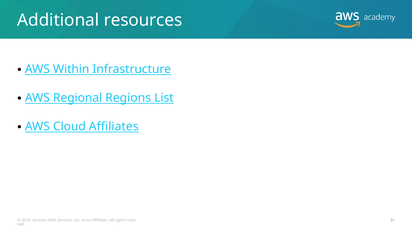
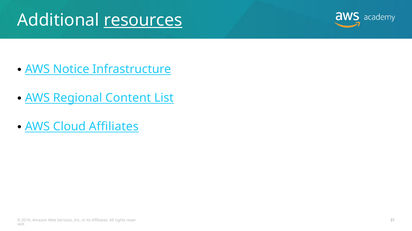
resources underline: none -> present (143, 20)
Within: Within -> Notice (71, 69)
Regions: Regions -> Content (128, 98)
